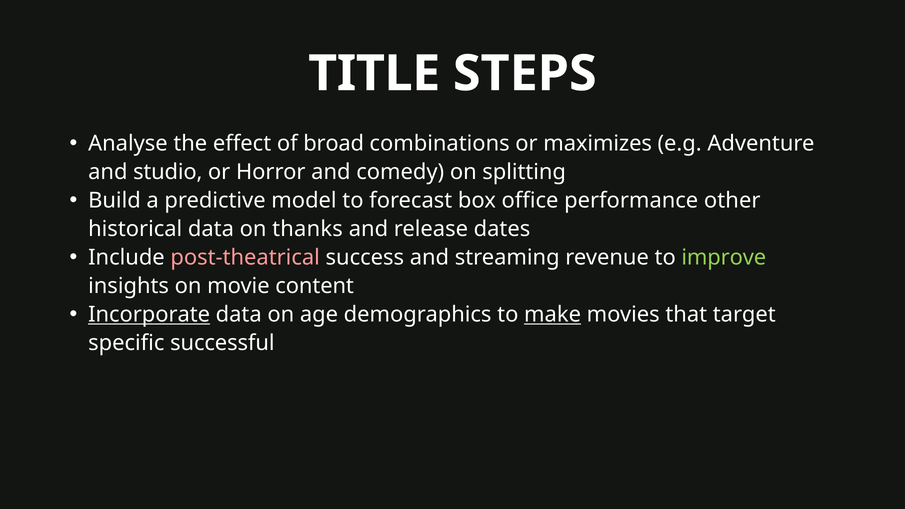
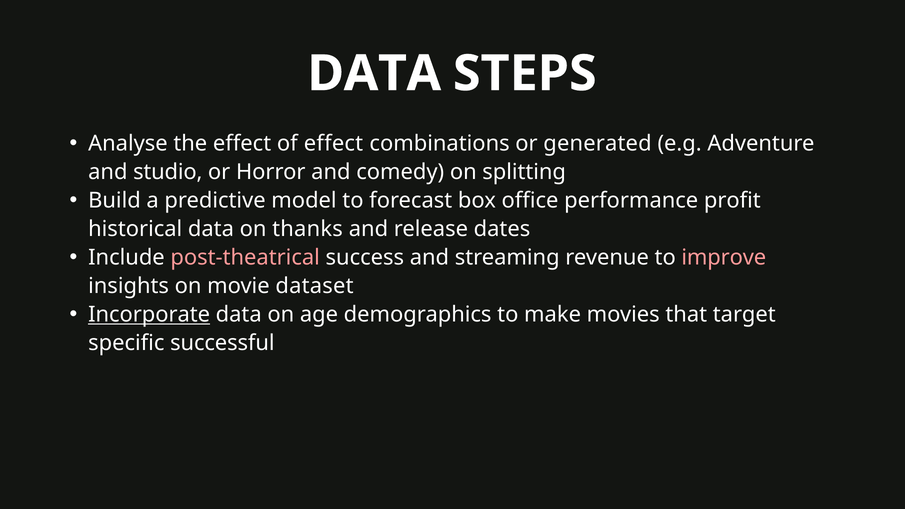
TITLE: TITLE -> DATA (374, 74)
of broad: broad -> effect (333, 144)
maximizes: maximizes -> generated (598, 144)
other: other -> profit (732, 201)
improve colour: light green -> pink (724, 258)
content: content -> dataset (314, 286)
make underline: present -> none (553, 315)
